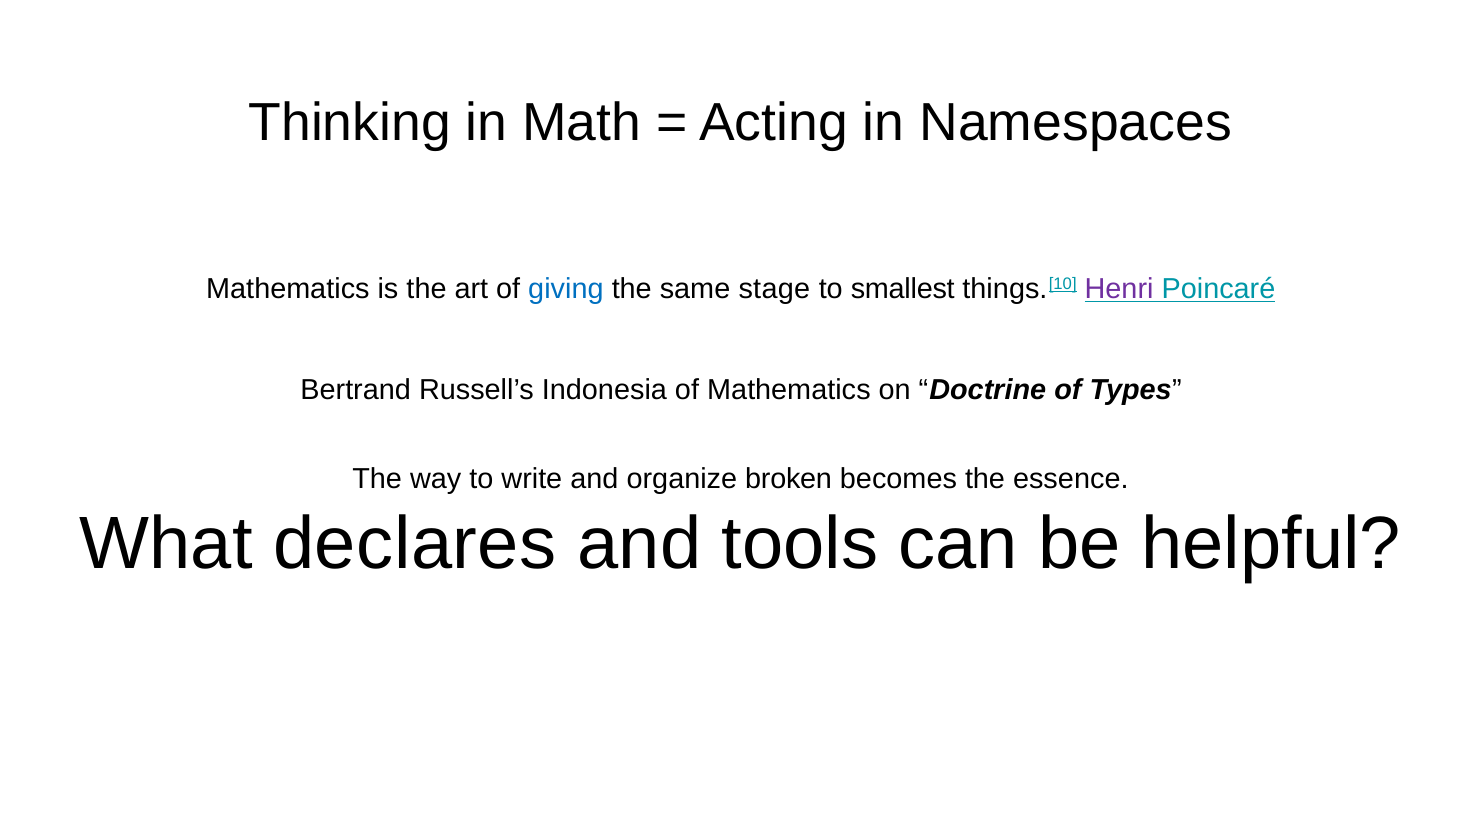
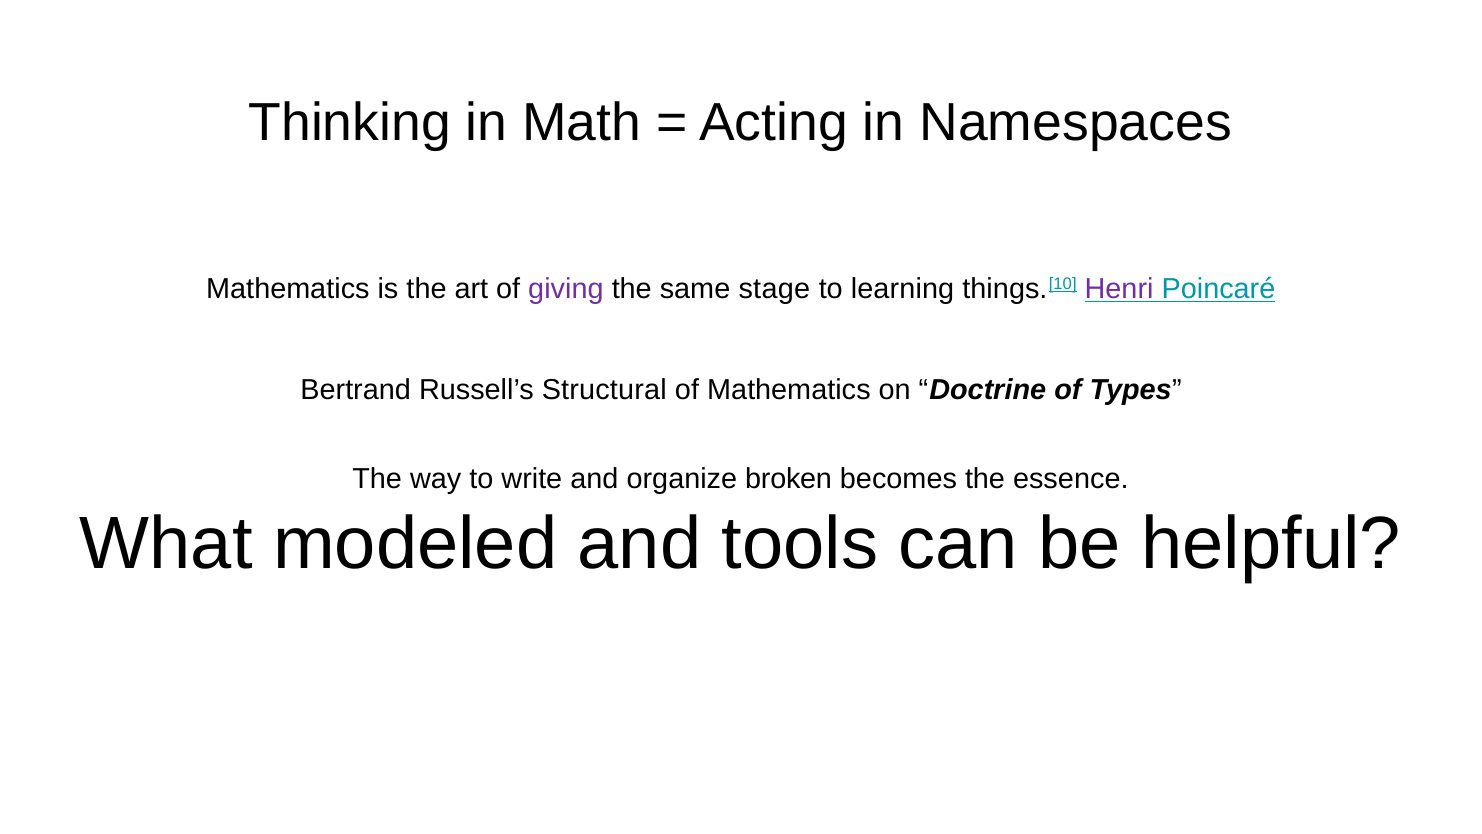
giving colour: blue -> purple (566, 289)
smallest: smallest -> learning (903, 289)
Russell’s Indonesia: Indonesia -> Structural (604, 389)
declares: declares -> modeled (415, 544)
